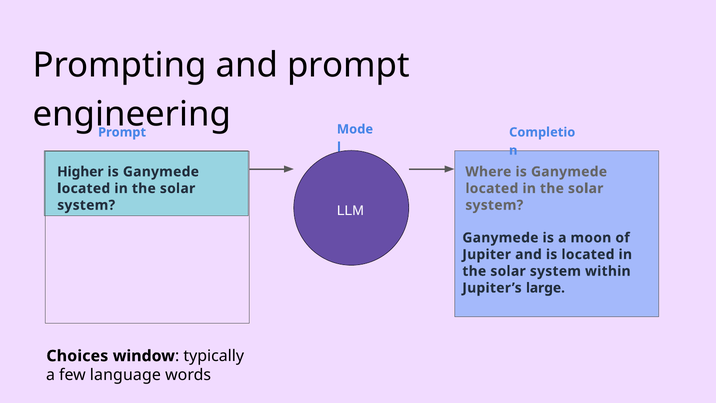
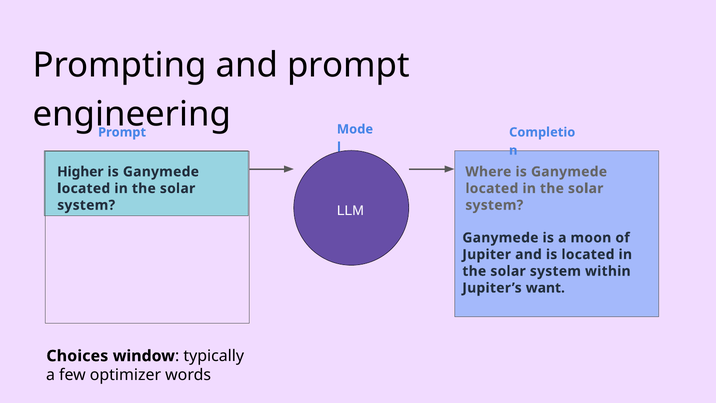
large: large -> want (545, 288)
language: language -> optimizer (125, 375)
